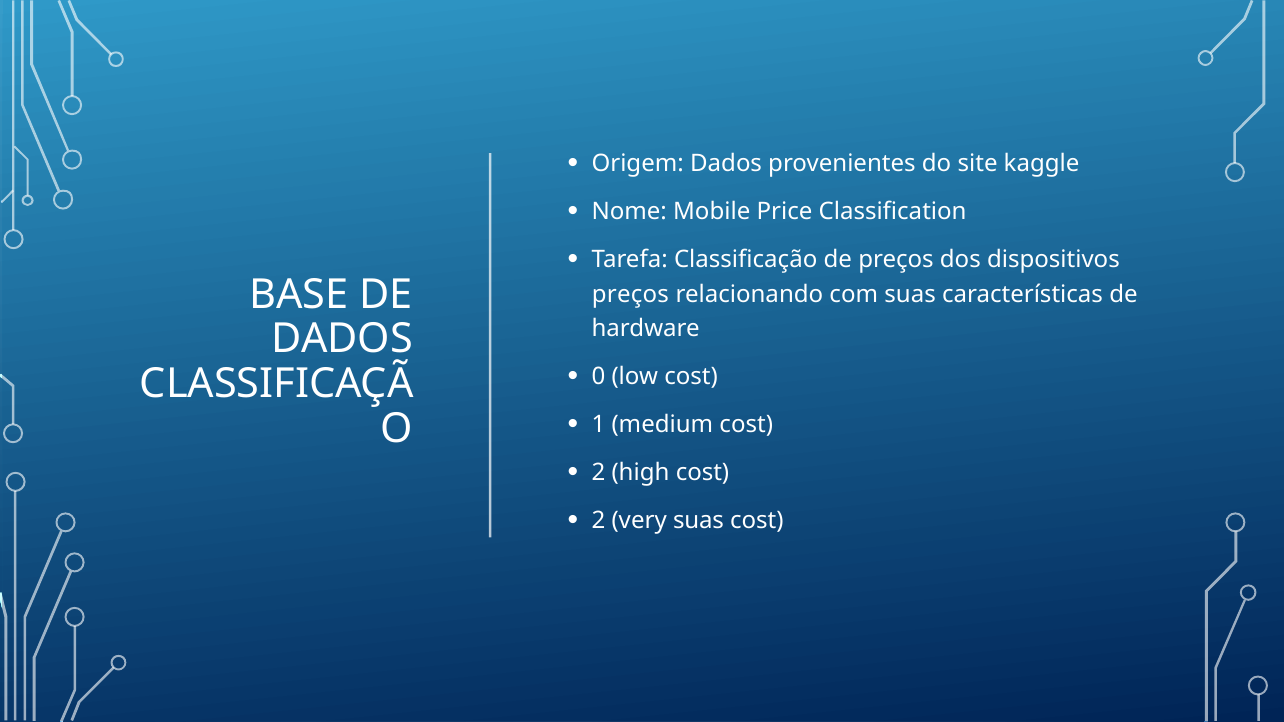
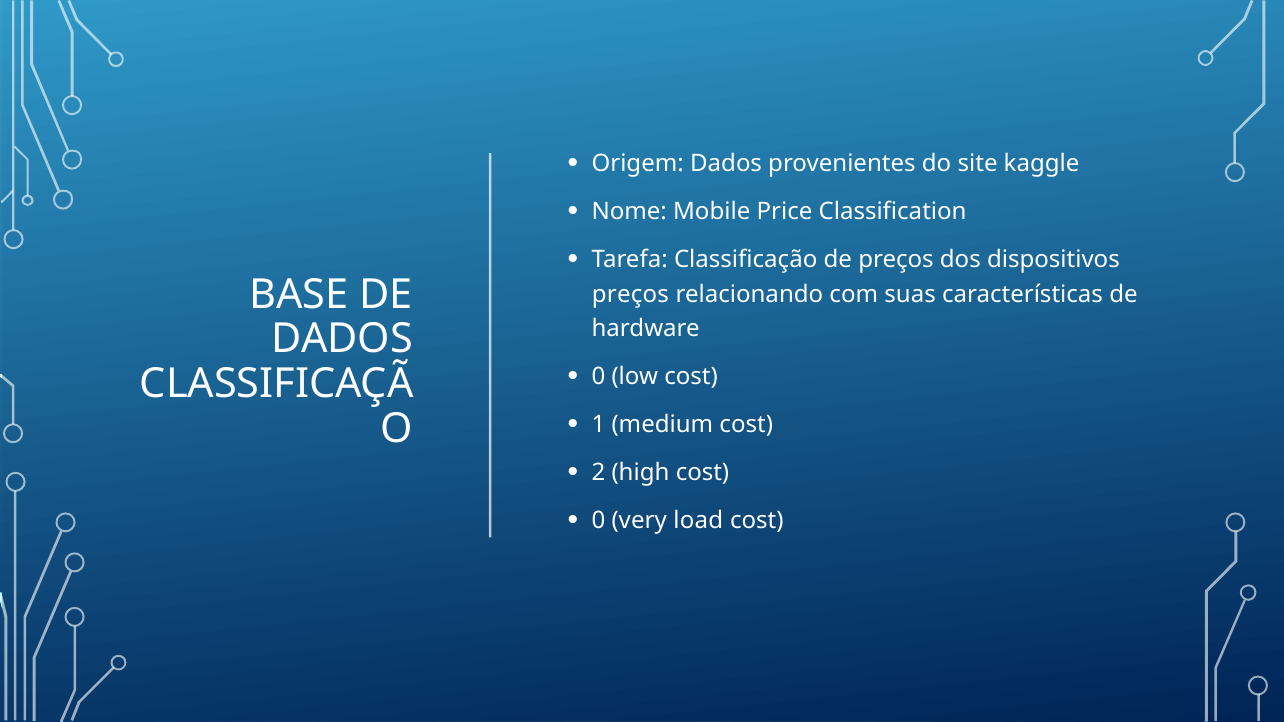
2: 2 -> 0 (599, 521)
very suas: suas -> load (698, 521)
